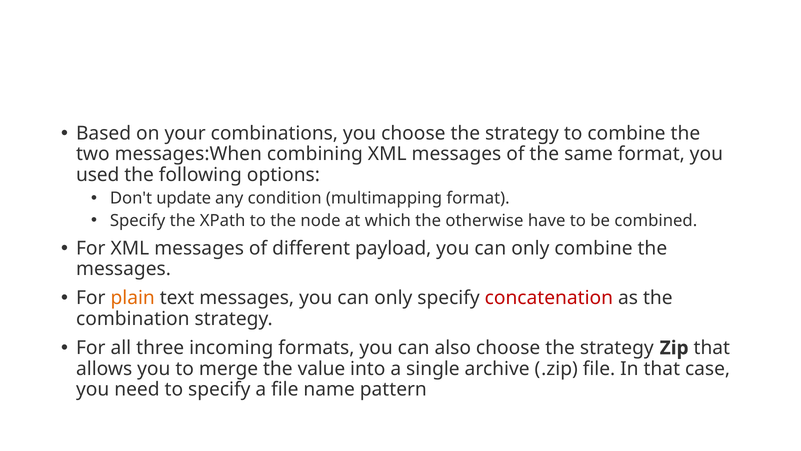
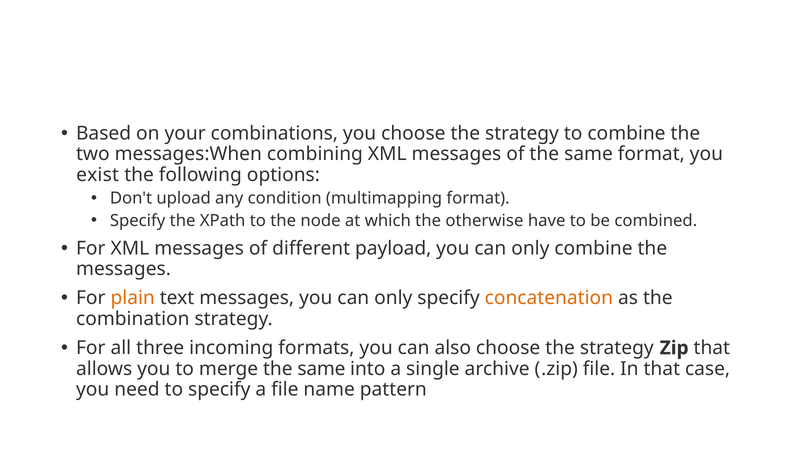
used: used -> exist (98, 175)
update: update -> upload (184, 198)
concatenation colour: red -> orange (549, 298)
merge the value: value -> same (321, 368)
